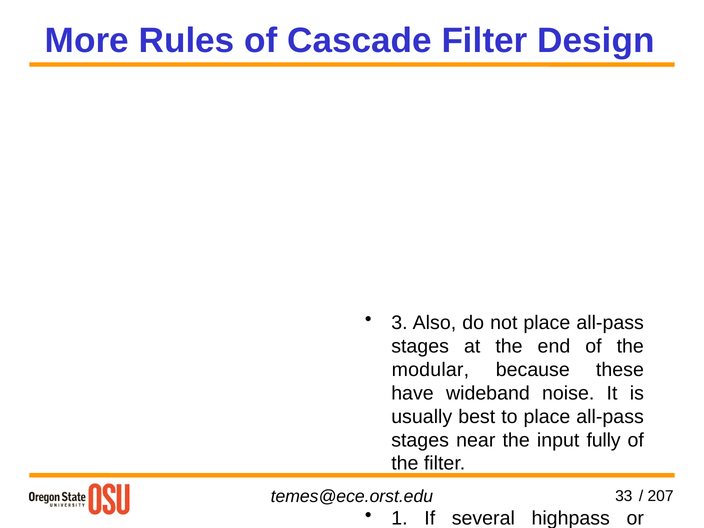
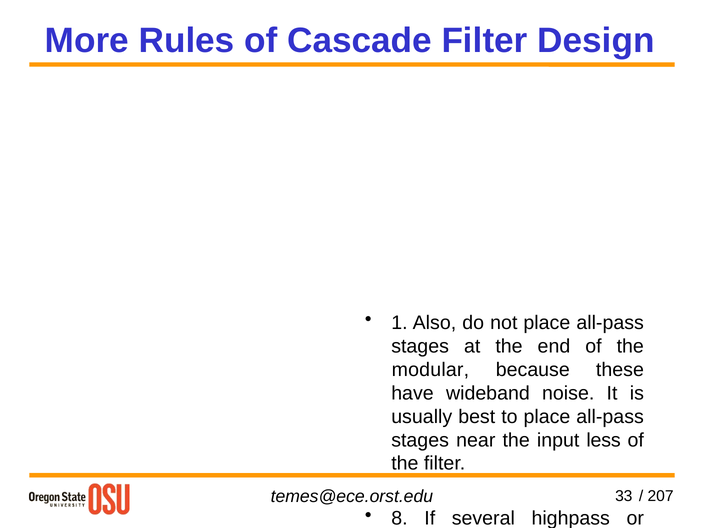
3: 3 -> 1 (399, 323)
fully: fully -> less (604, 440)
1: 1 -> 8 (399, 518)
